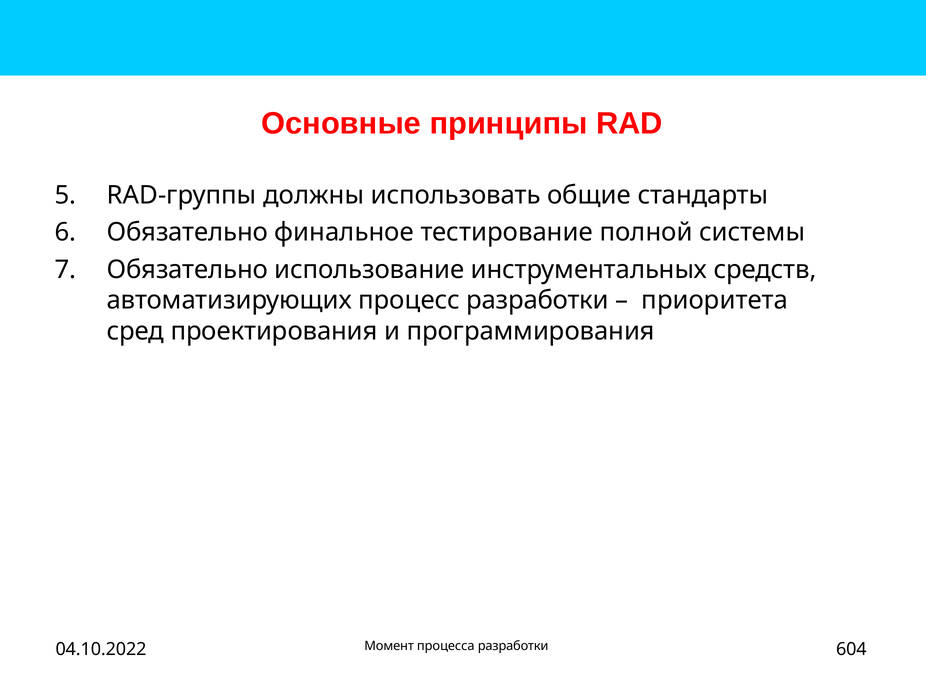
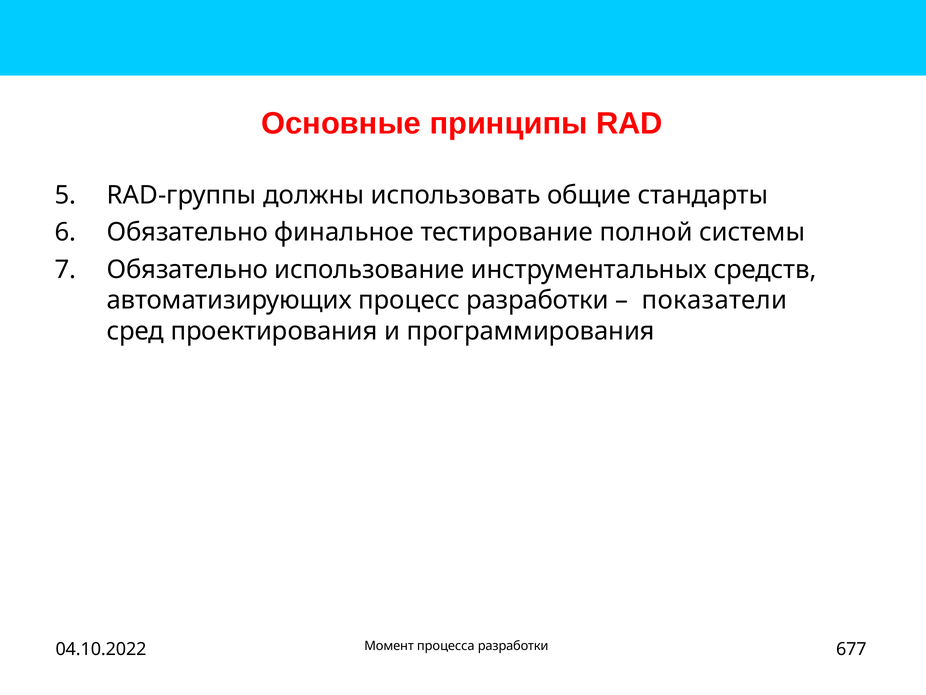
приоритета: приоритета -> показатели (715, 300)
604: 604 -> 677 (851, 649)
